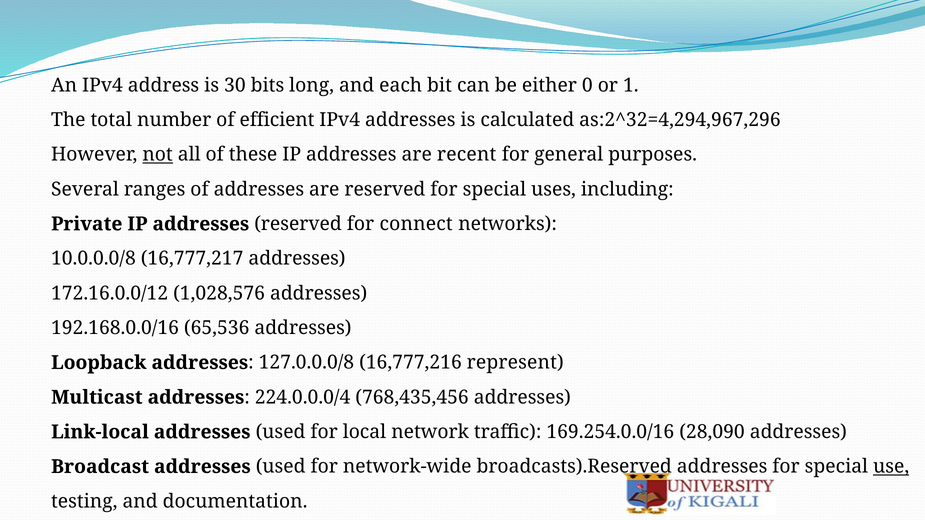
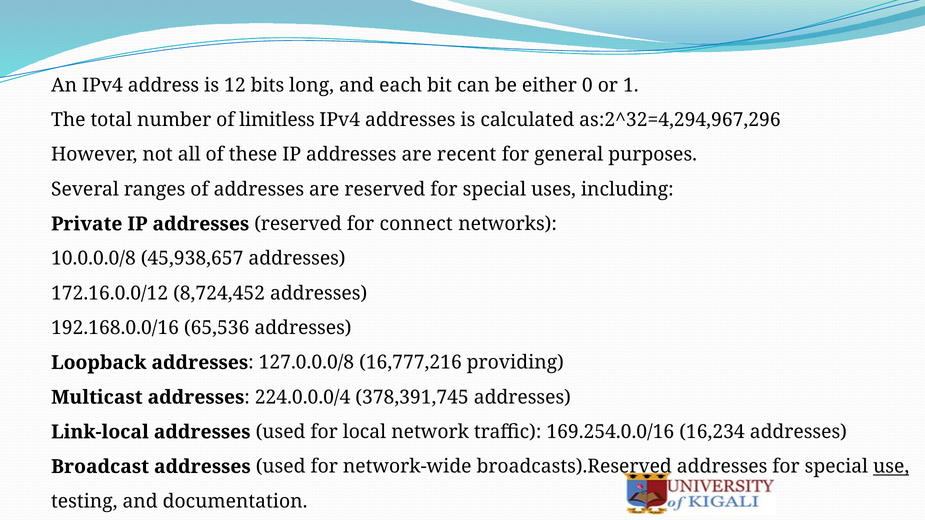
30: 30 -> 12 (235, 85)
efficient: efficient -> limitless (277, 120)
not underline: present -> none (158, 155)
16,777,217: 16,777,217 -> 45,938,657 (192, 259)
1,028,576: 1,028,576 -> 8,724,452 (219, 293)
represent: represent -> providing (515, 363)
768,435,456: 768,435,456 -> 378,391,745 (412, 398)
28,090: 28,090 -> 16,234 (712, 432)
